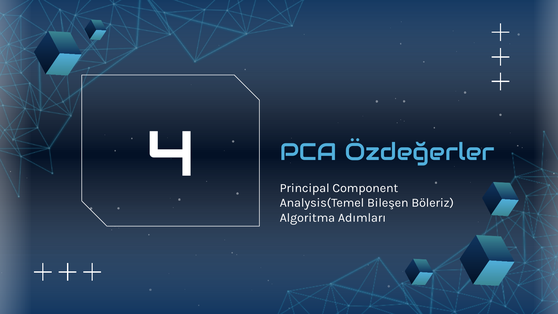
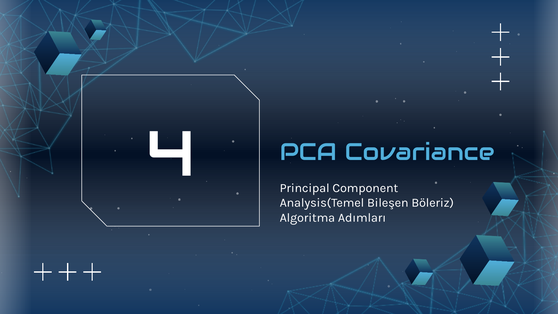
Özdeğerler: Özdeğerler -> Covariance (420, 152)
